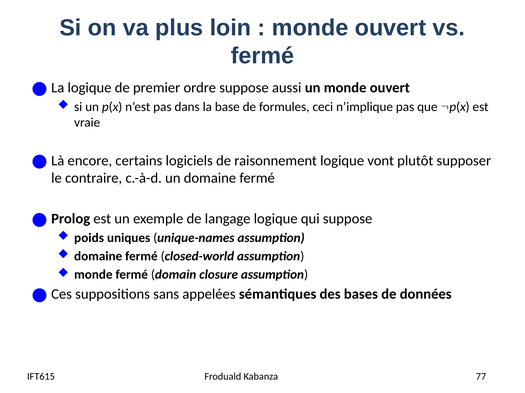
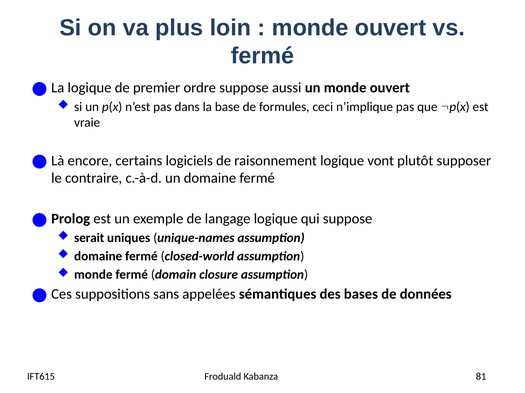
poids: poids -> serait (89, 238)
77: 77 -> 81 (481, 377)
